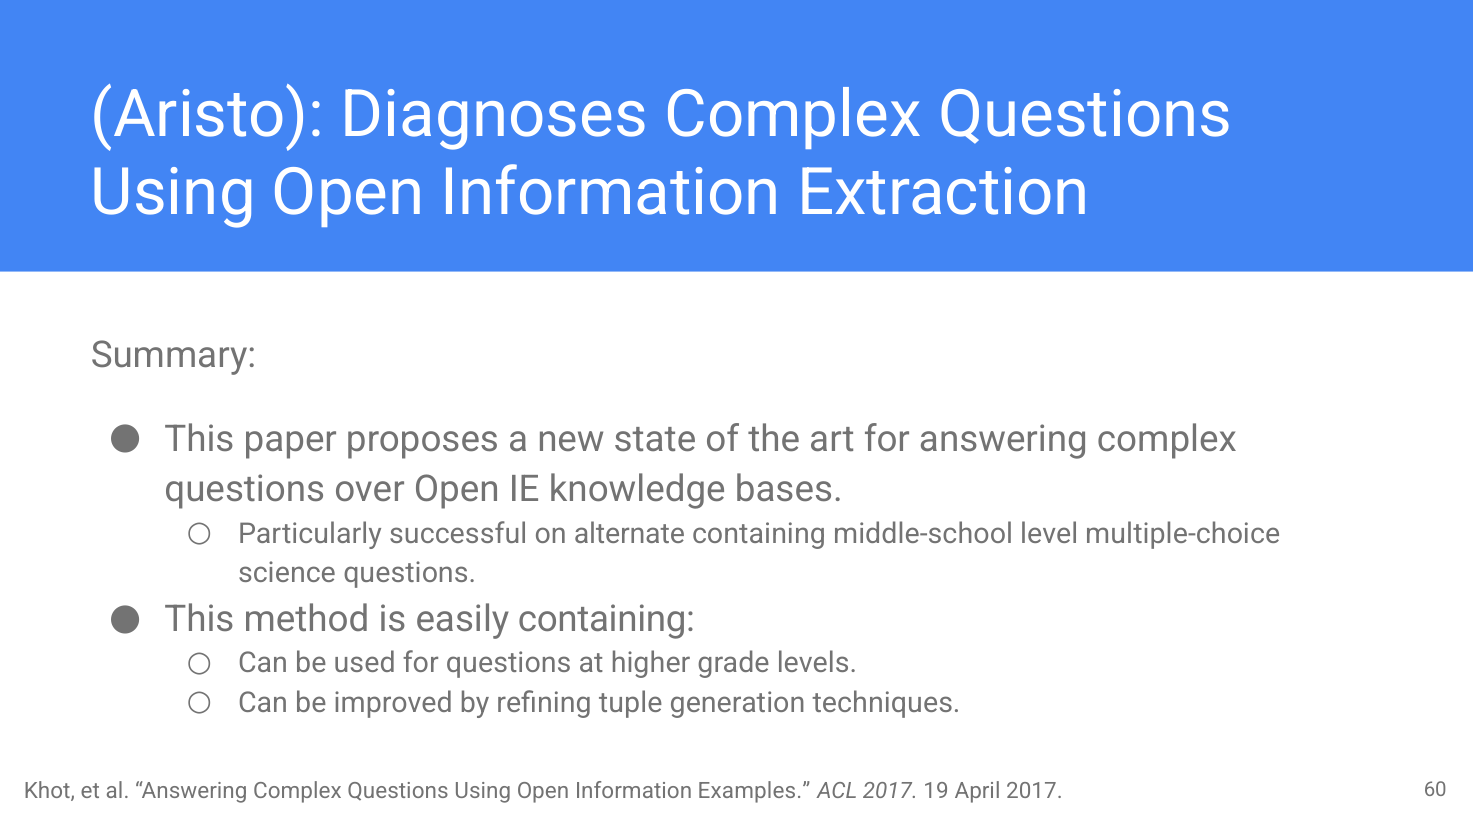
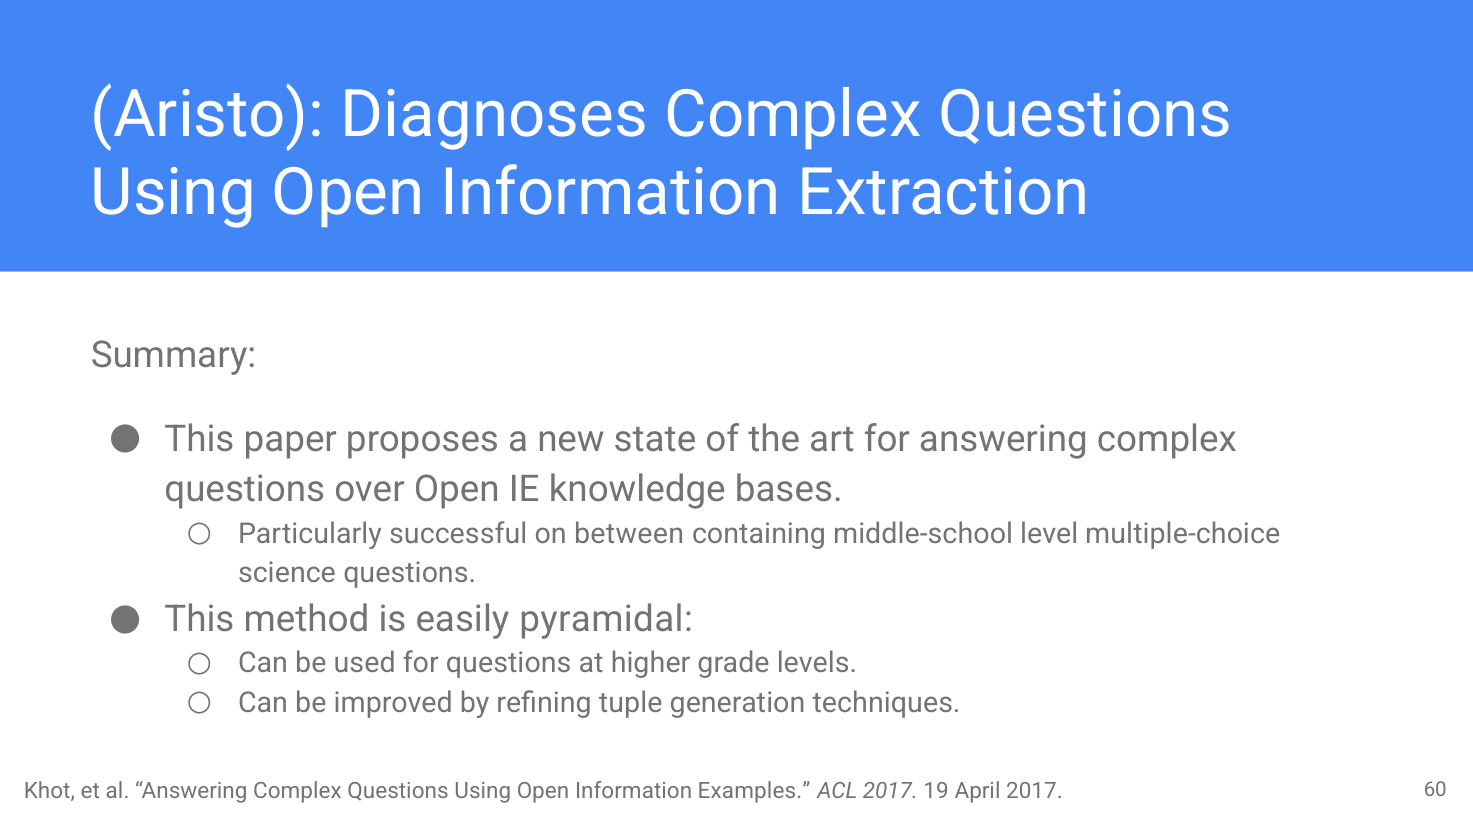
alternate: alternate -> between (629, 533)
easily containing: containing -> pyramidal (606, 619)
